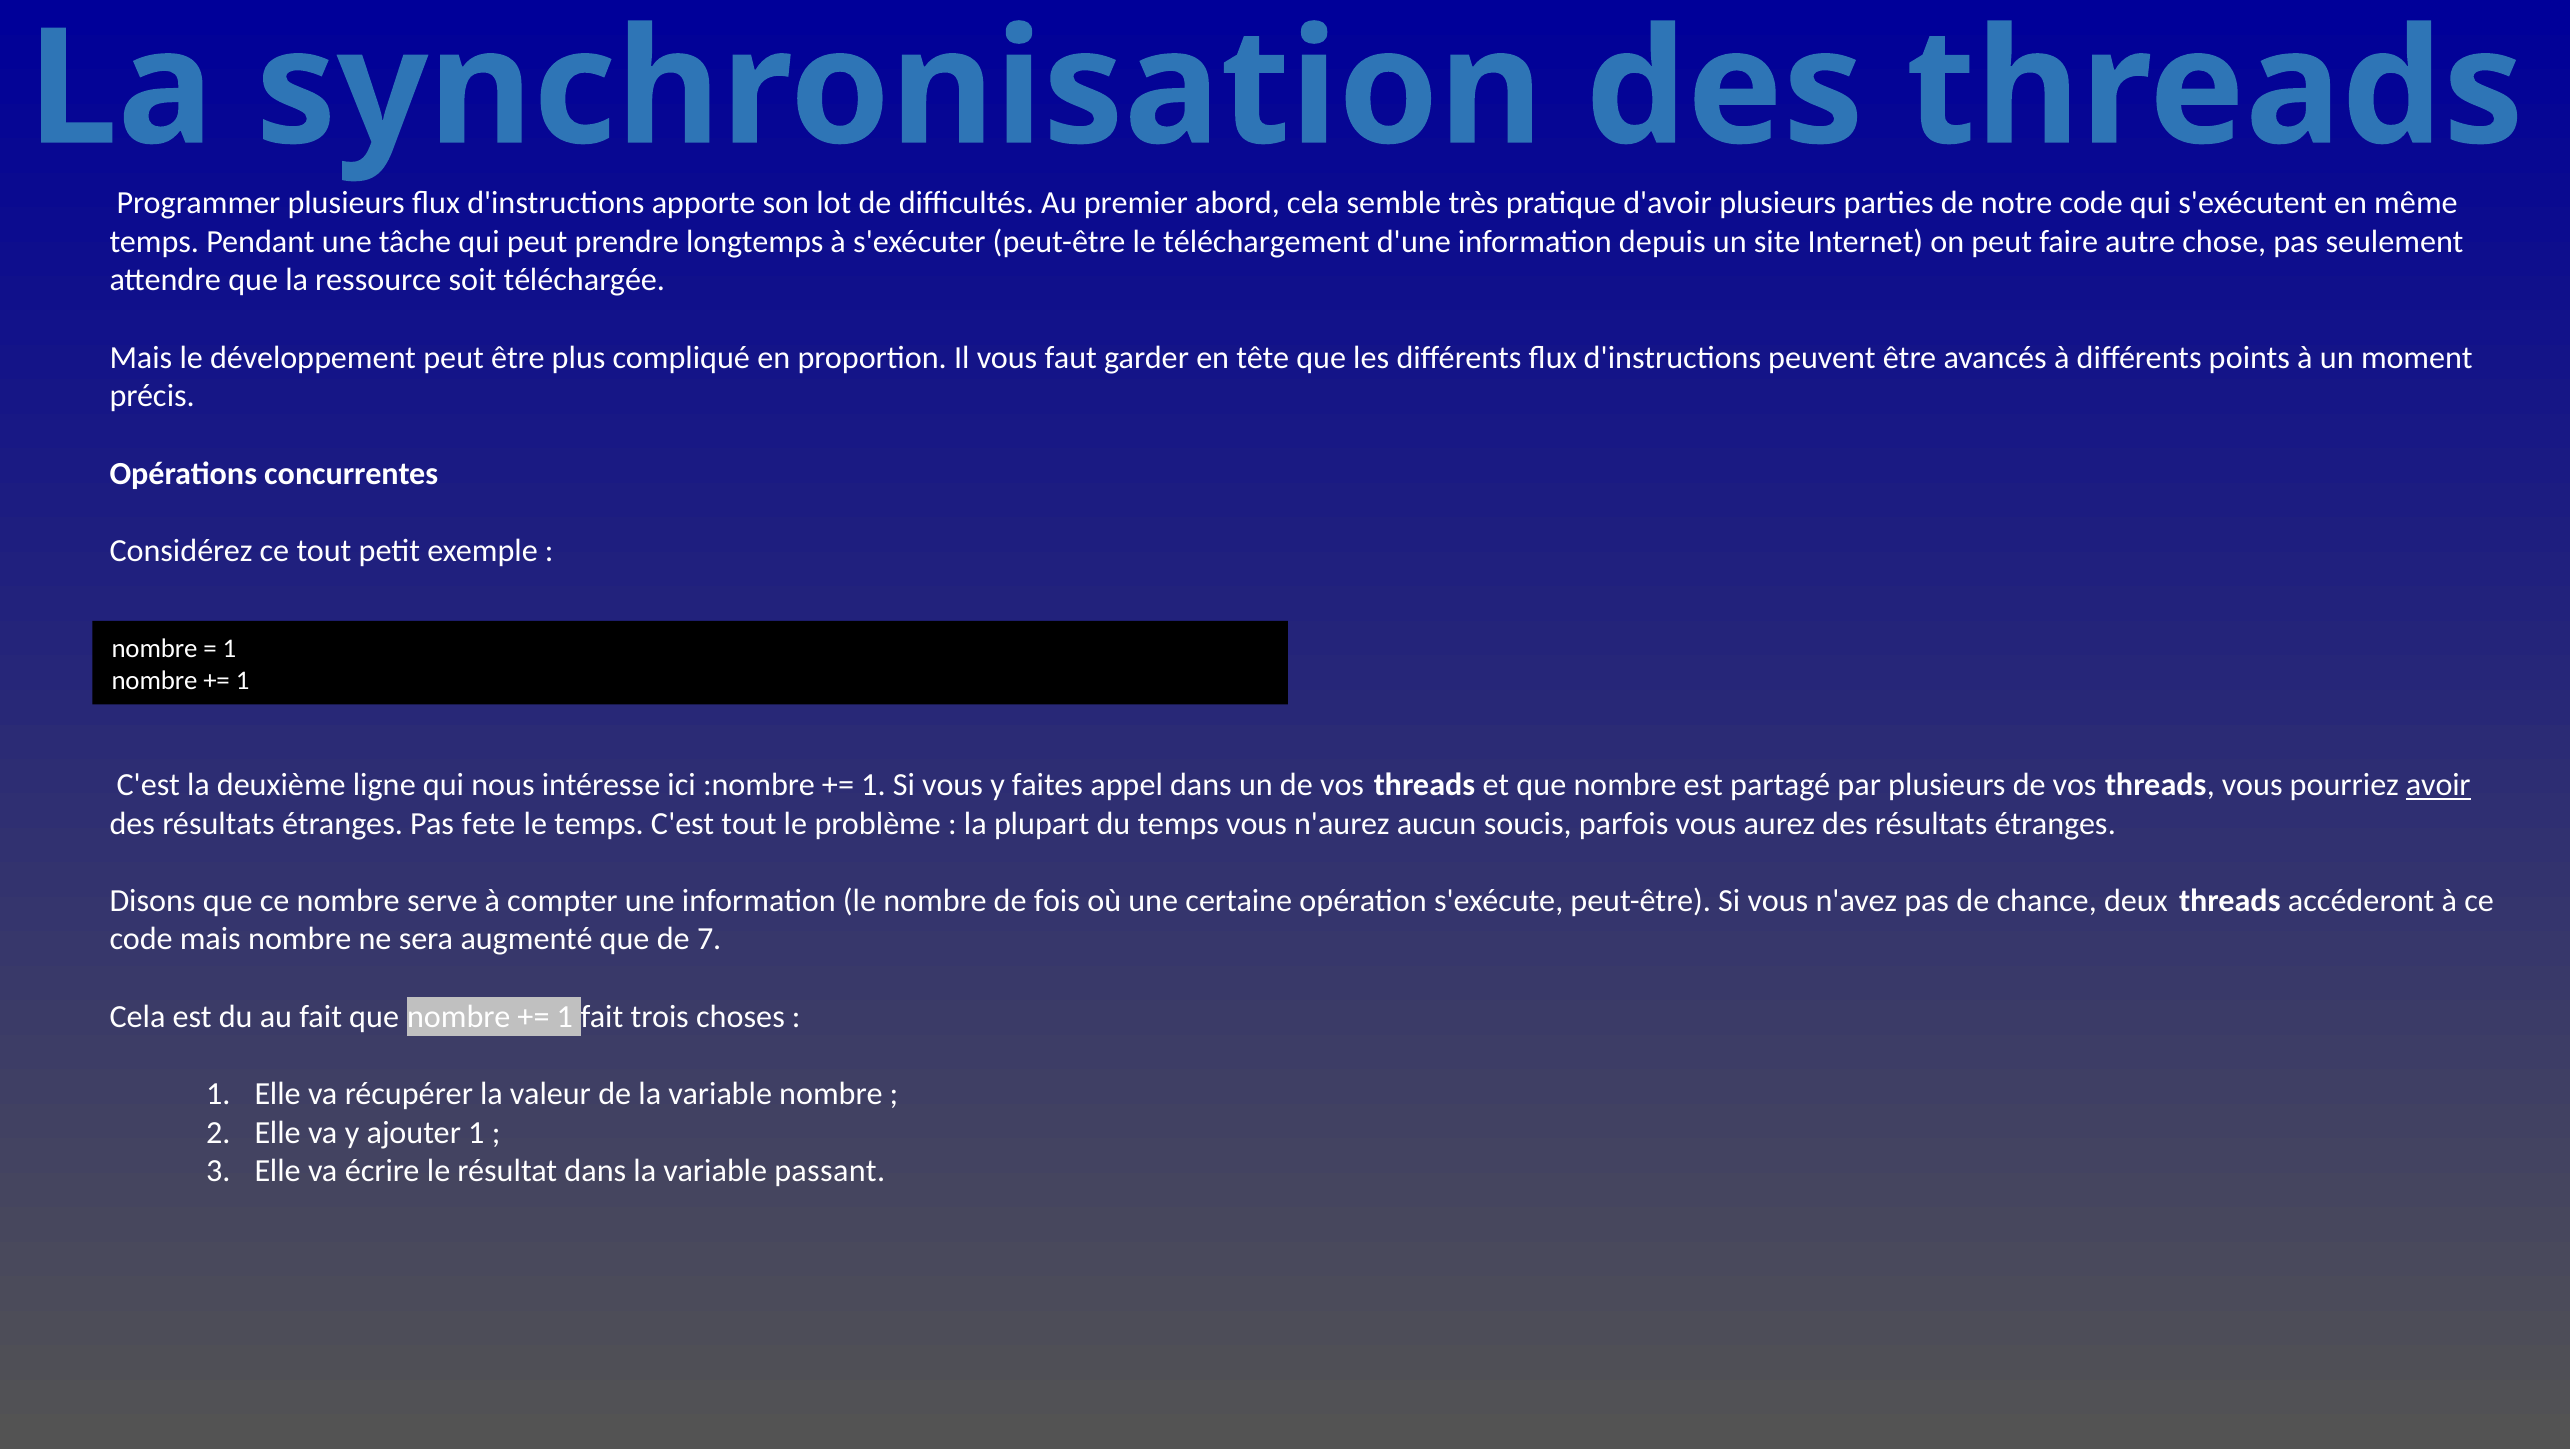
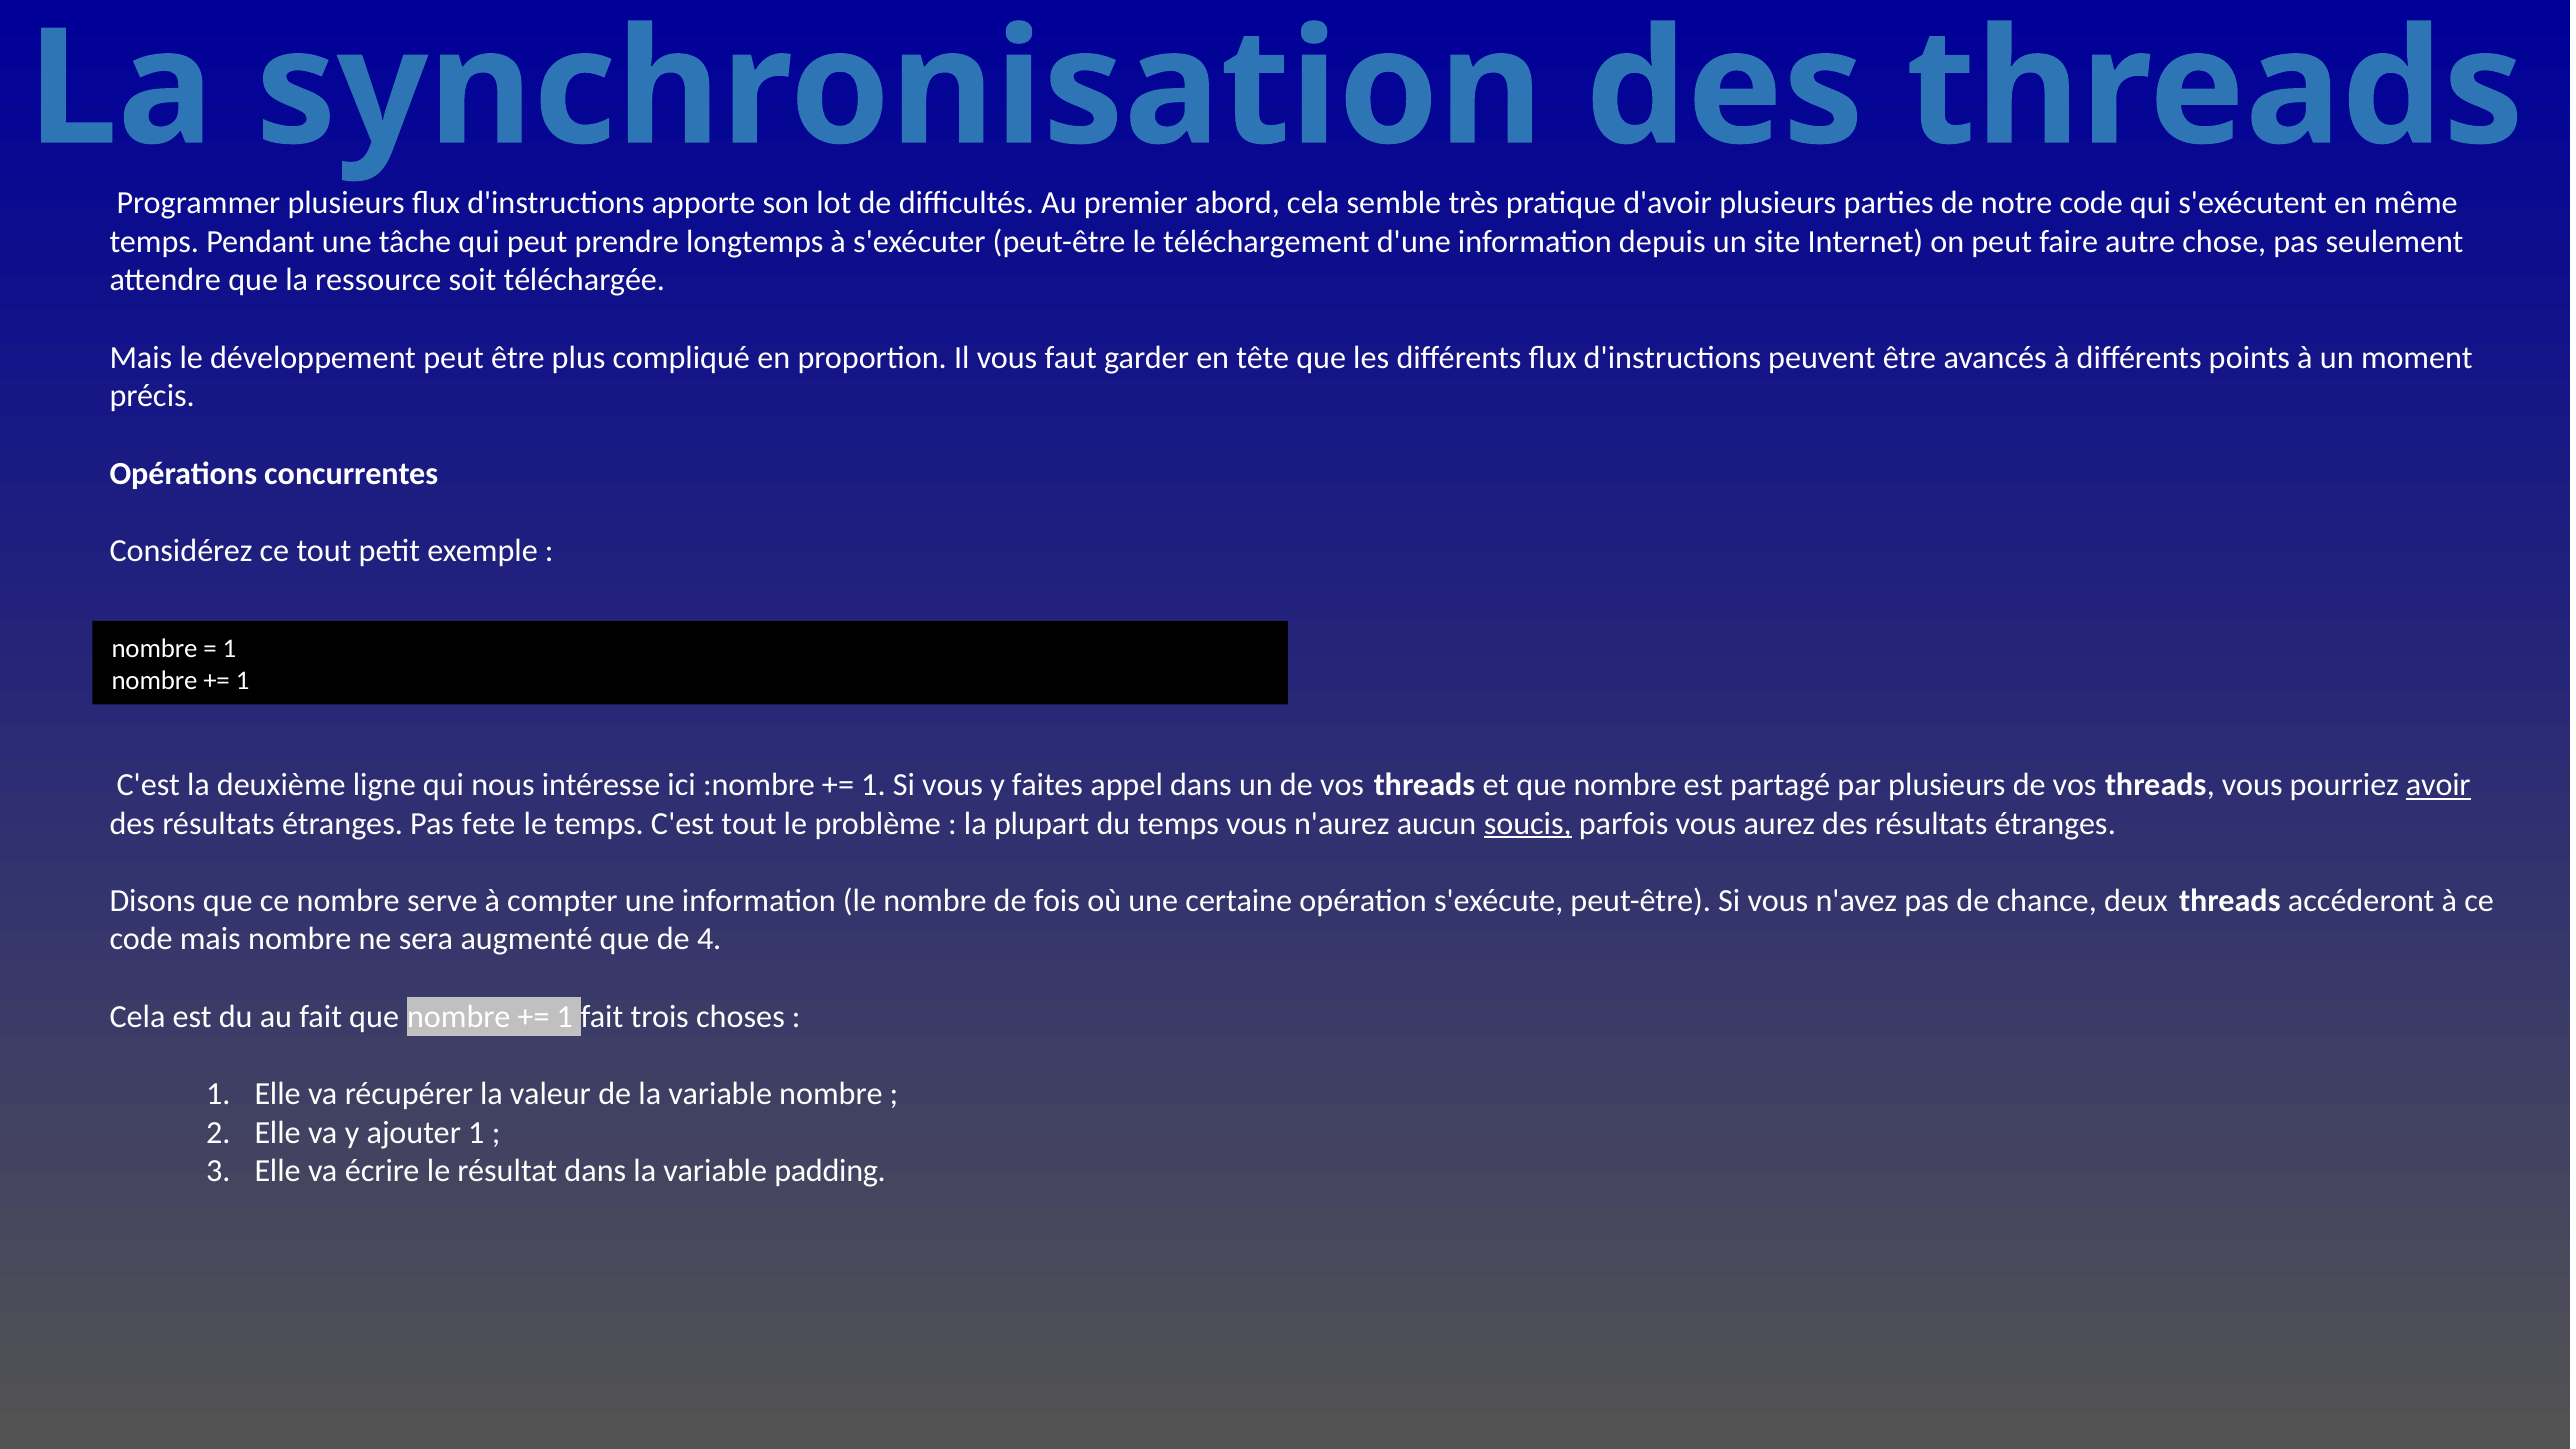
soucis underline: none -> present (1528, 823)
7: 7 -> 4 (709, 939)
passant: passant -> padding (830, 1171)
